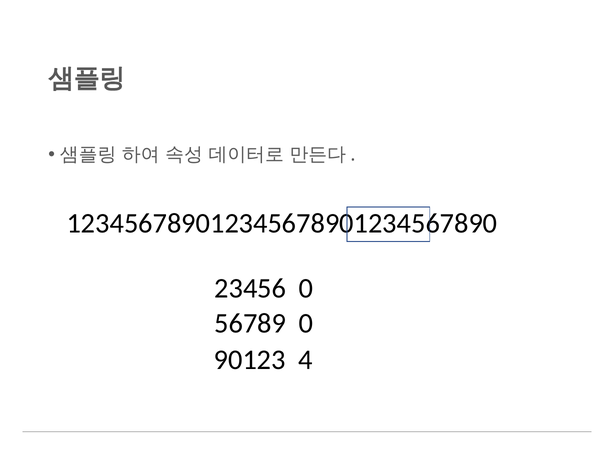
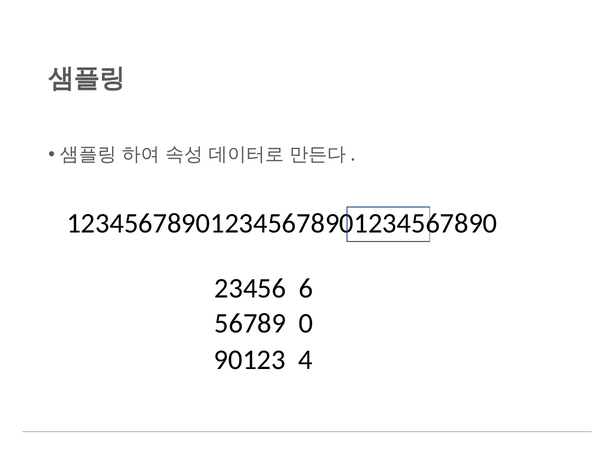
23456 0: 0 -> 6 (306, 288)
